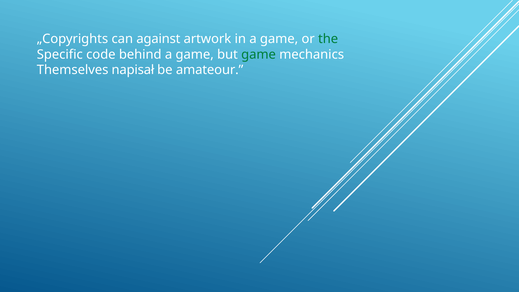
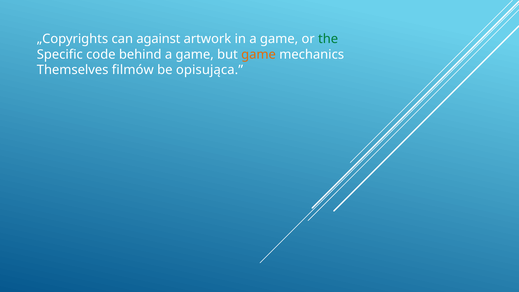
game colour: green -> orange (259, 54)
napisał: napisał -> filmów (133, 70)
amateour: amateour -> opisująca (209, 70)
